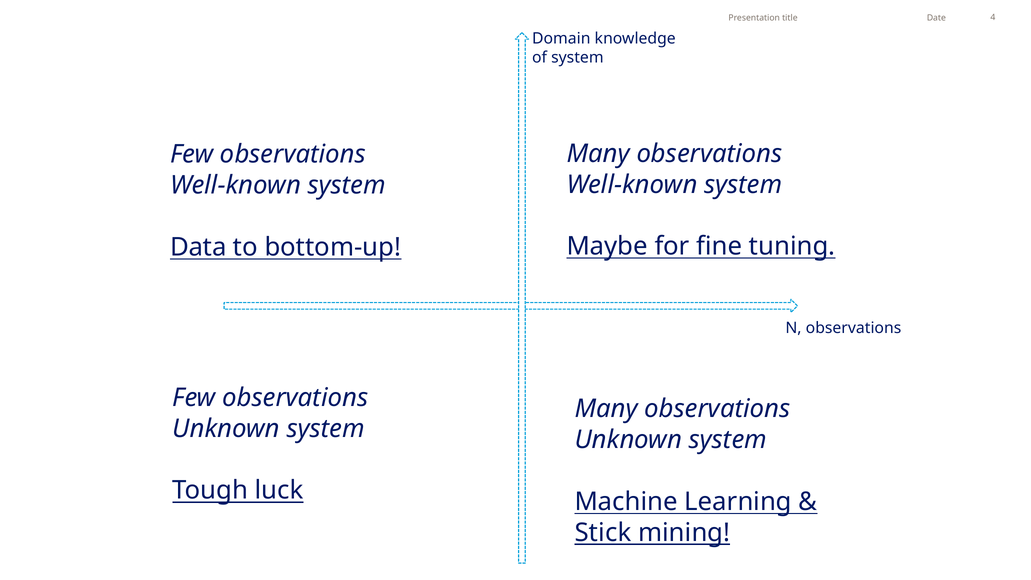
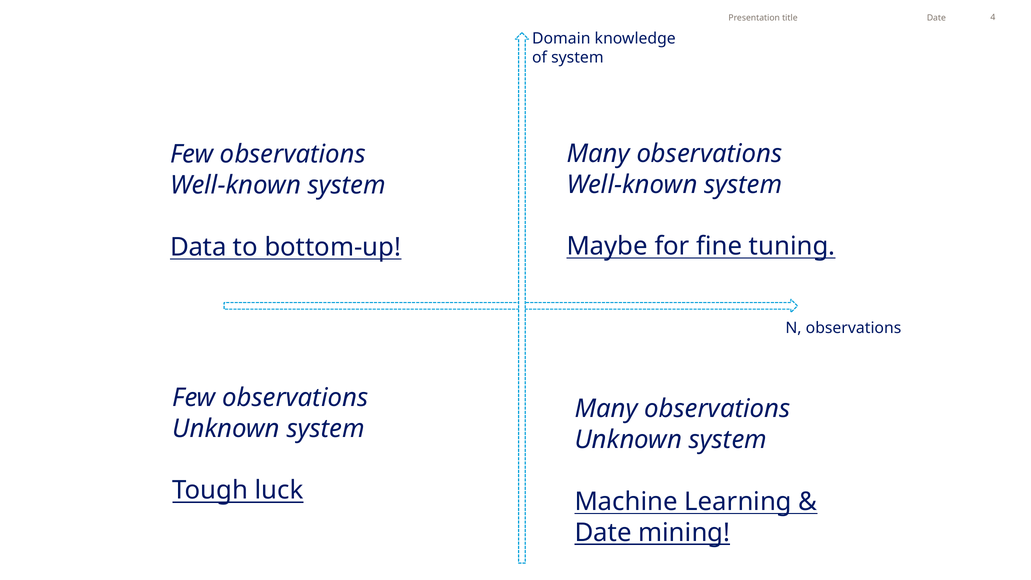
Stick: Stick -> Date (603, 533)
